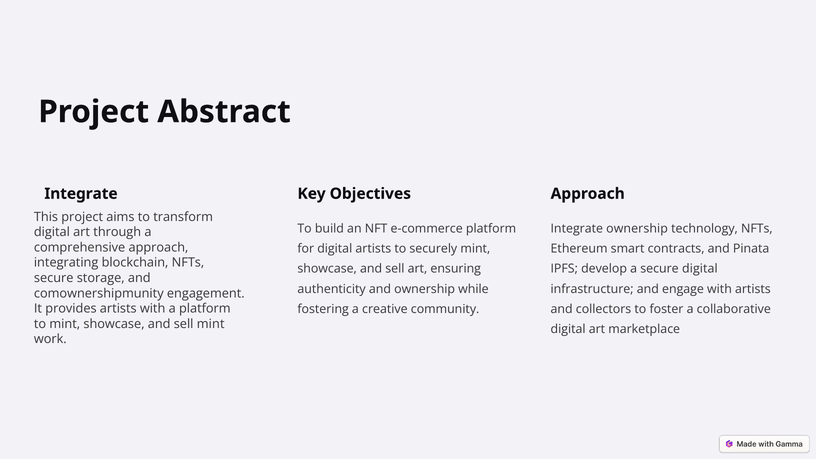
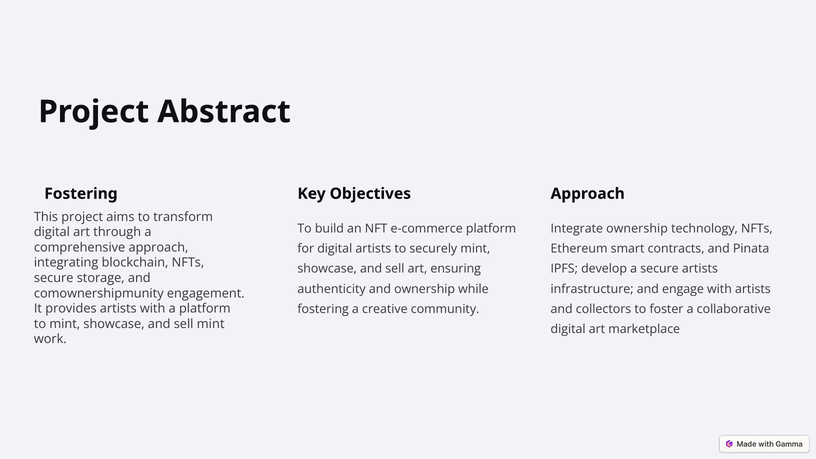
Integrate: Integrate -> Fostering (81, 194)
secure digital: digital -> artists (700, 269)
